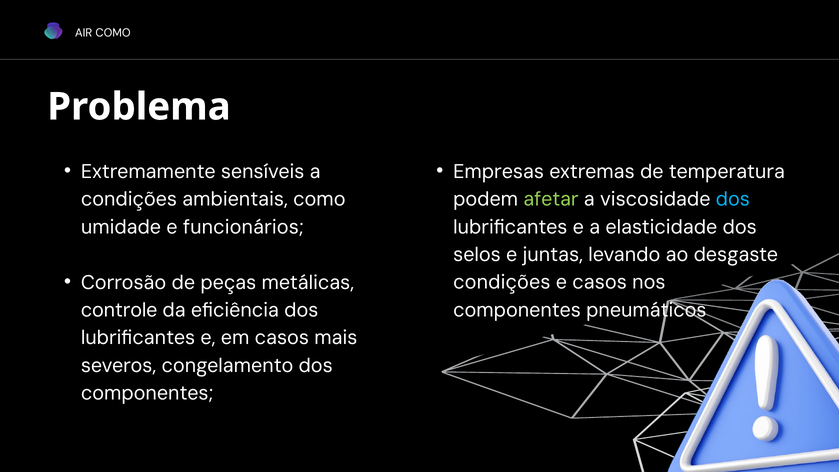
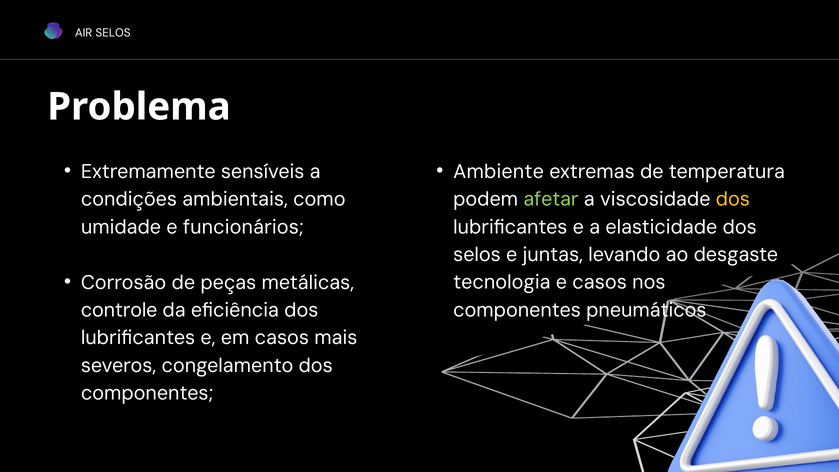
AIR COMO: COMO -> SELOS (113, 33)
Empresas: Empresas -> Ambiente (499, 172)
dos colour: light blue -> yellow (733, 199)
condições: condições -> tecnologia (502, 282)
